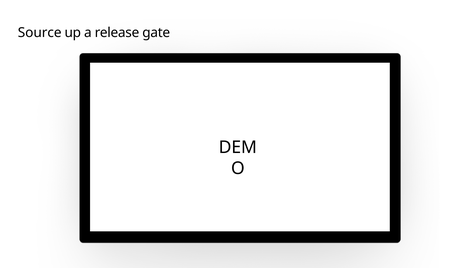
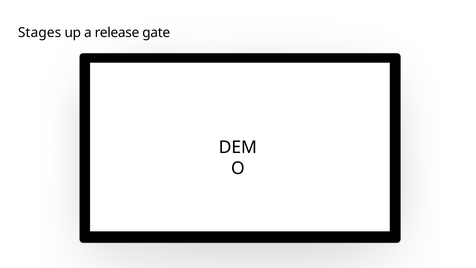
Source: Source -> Stages (40, 33)
